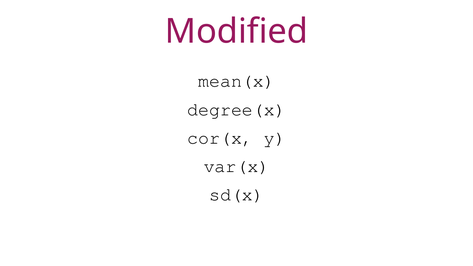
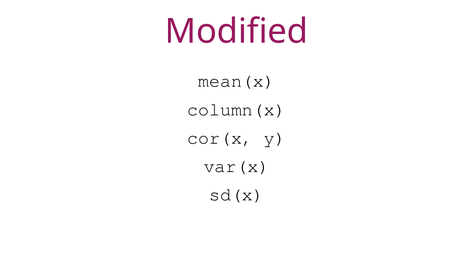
degree(x: degree(x -> column(x (237, 109)
